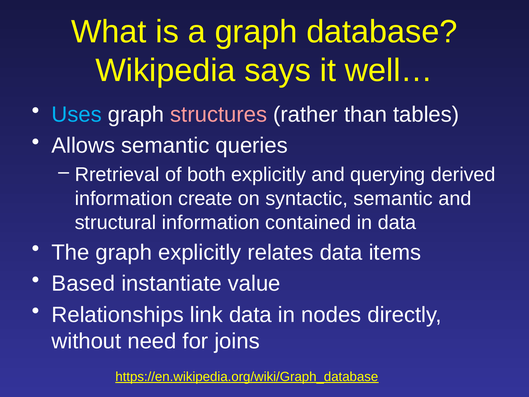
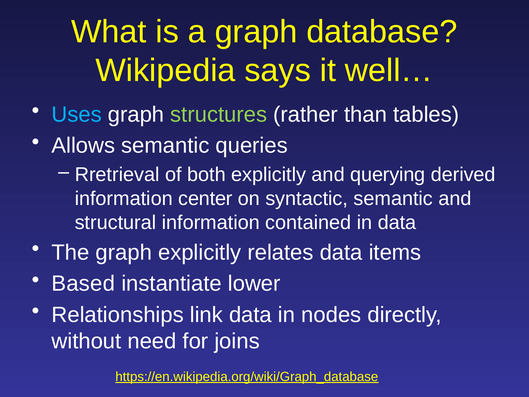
structures colour: pink -> light green (219, 114)
create: create -> center (205, 198)
value: value -> lower (254, 283)
